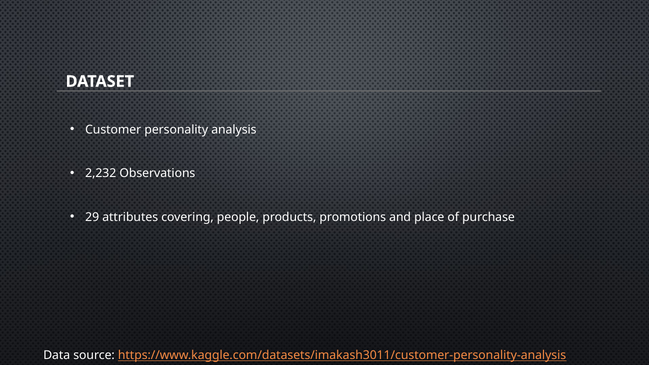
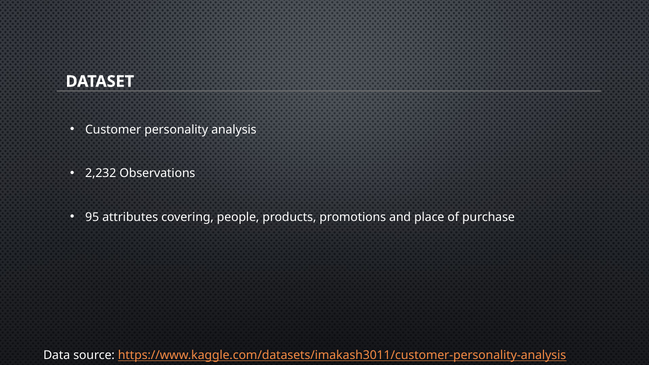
29: 29 -> 95 (92, 217)
